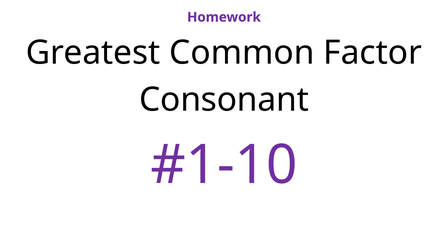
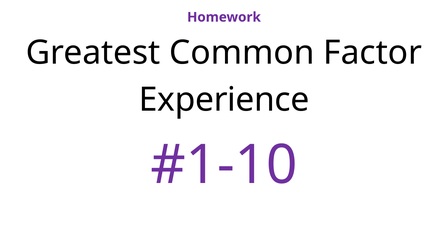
Consonant: Consonant -> Experience (224, 100)
